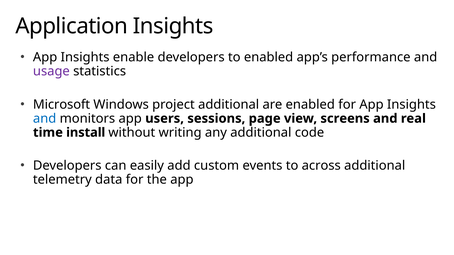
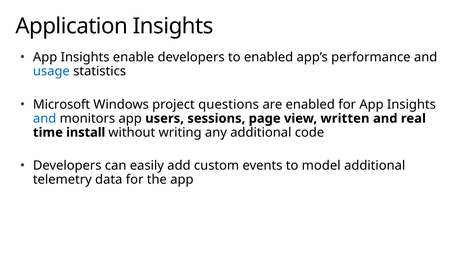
usage colour: purple -> blue (51, 71)
project additional: additional -> questions (229, 105)
screens: screens -> written (345, 119)
across: across -> model (321, 166)
